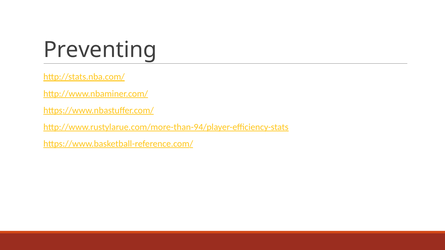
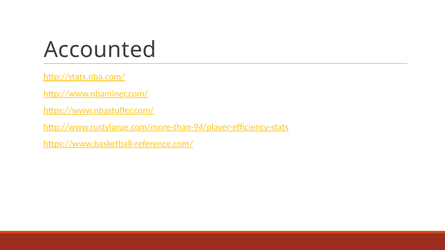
Preventing: Preventing -> Accounted (100, 50)
